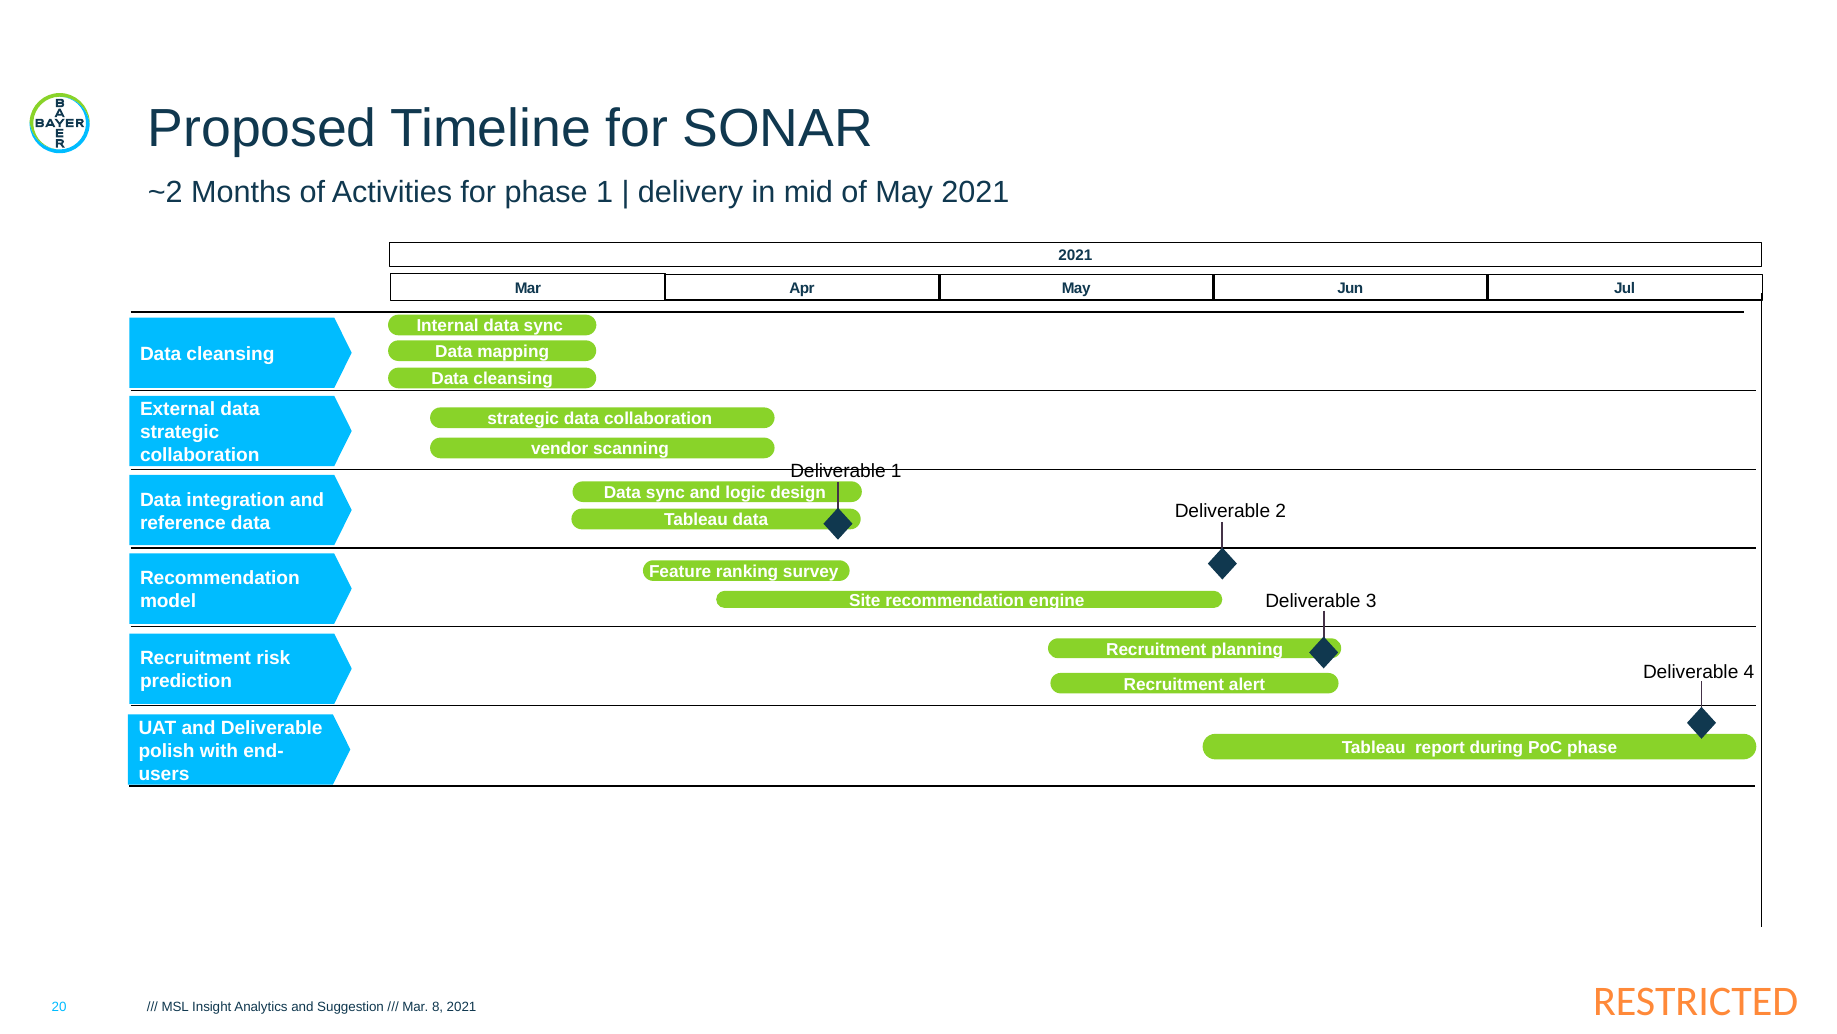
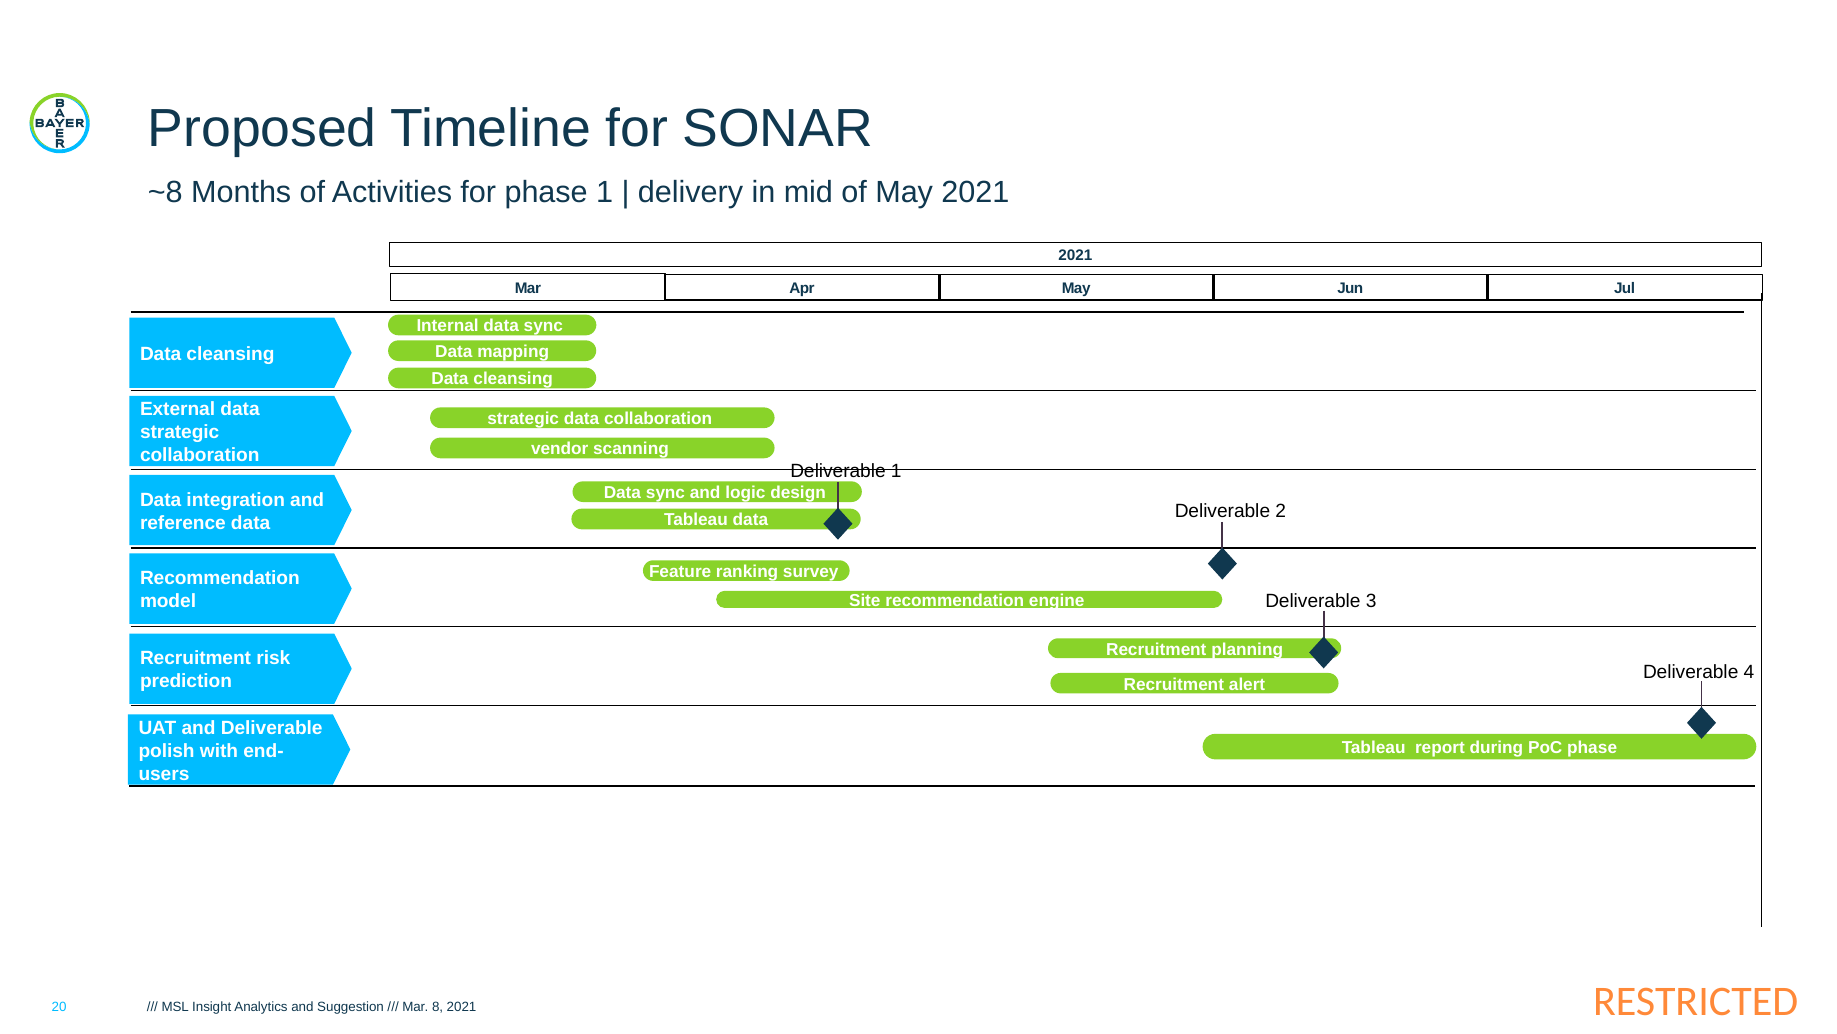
~2: ~2 -> ~8 (165, 192)
